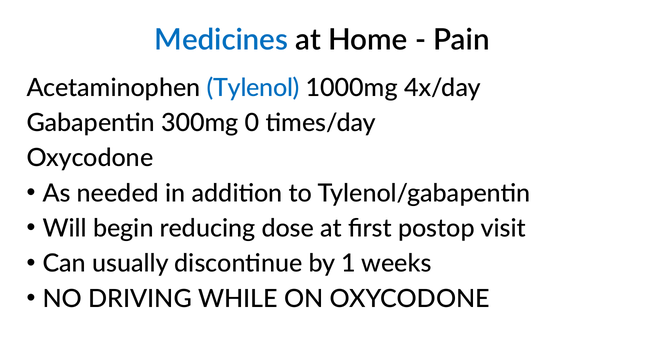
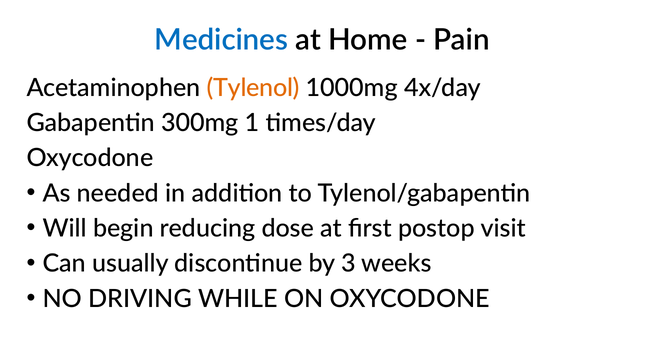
Tylenol colour: blue -> orange (253, 88)
0: 0 -> 1 (252, 123)
1: 1 -> 3 (348, 264)
